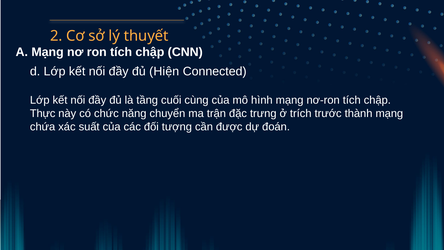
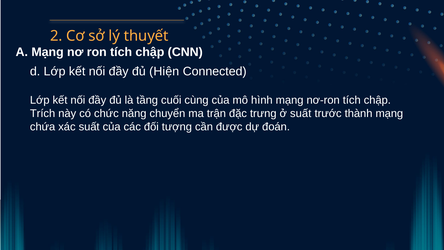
Thực: Thực -> Trích (43, 113)
ở trích: trích -> suất (301, 113)
